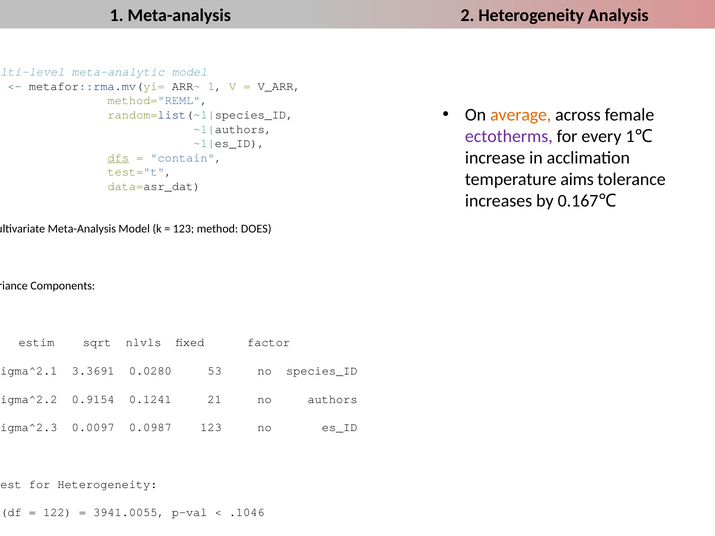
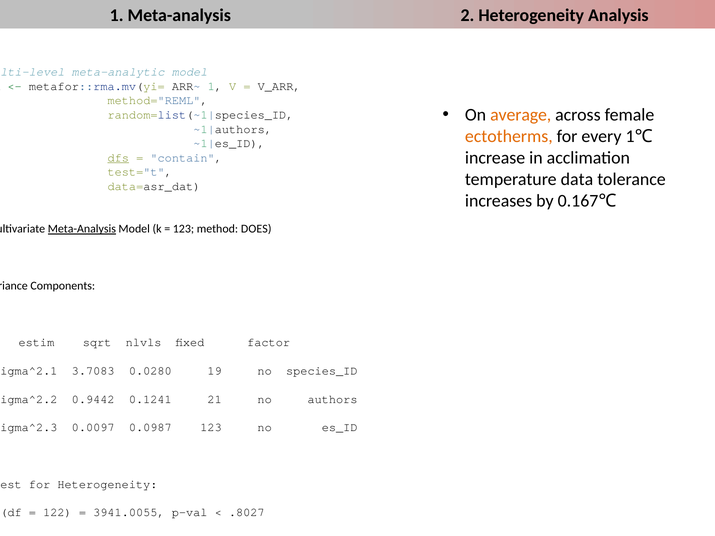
ectotherms colour: purple -> orange (509, 136)
aims: aims -> data (577, 179)
Meta-Analysis underline: none -> present (82, 229)
3.3691: 3.3691 -> 3.7083 (93, 371)
53: 53 -> 19 (215, 371)
0.9154: 0.9154 -> 0.9442 (93, 399)
.1046: .1046 -> .8027 (247, 513)
